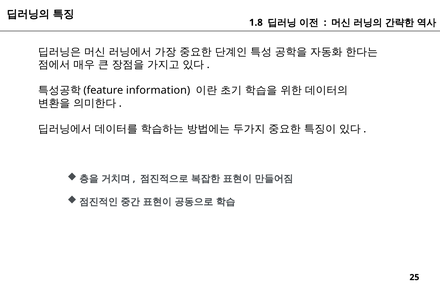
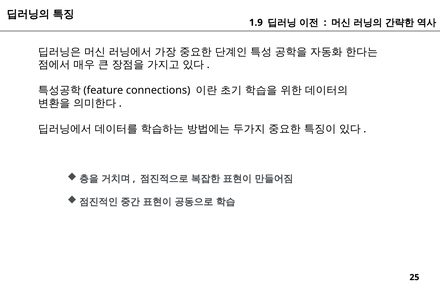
1.8: 1.8 -> 1.9 (256, 23)
information: information -> connections (158, 90)
